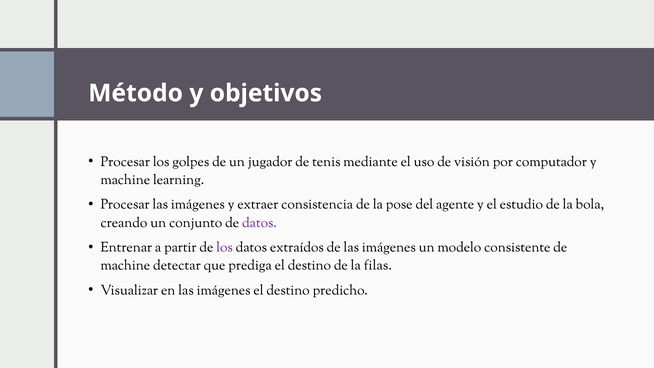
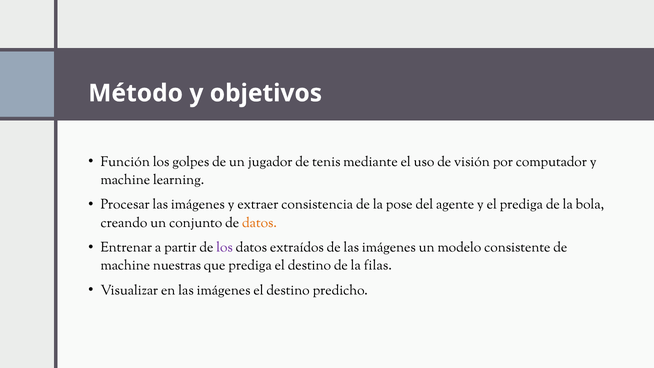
Procesar: Procesar -> Función (125, 162)
el estudio: estudio -> prediga (521, 204)
datos colour: purple -> orange (259, 222)
detectar: detectar -> nuestras (177, 265)
